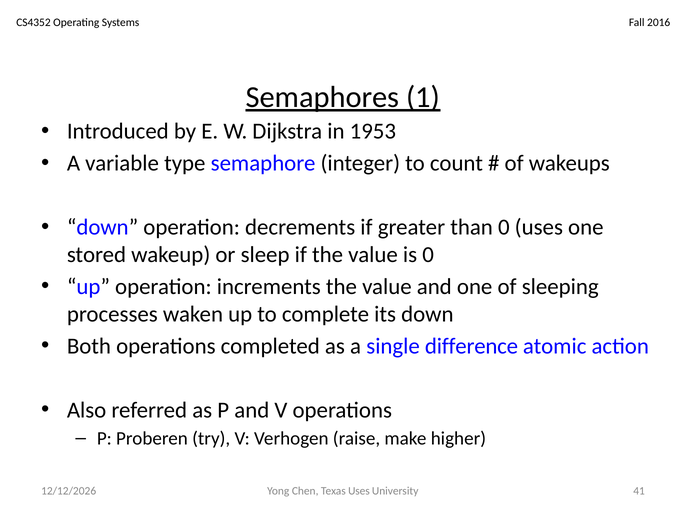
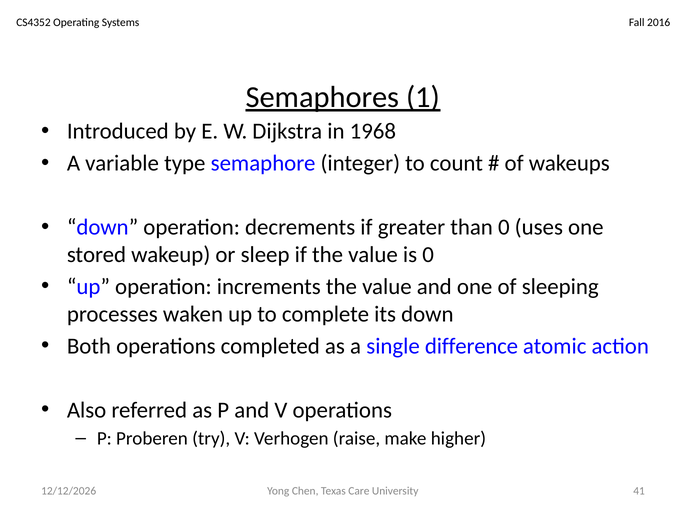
1953: 1953 -> 1968 (373, 131)
Texas Uses: Uses -> Care (359, 491)
